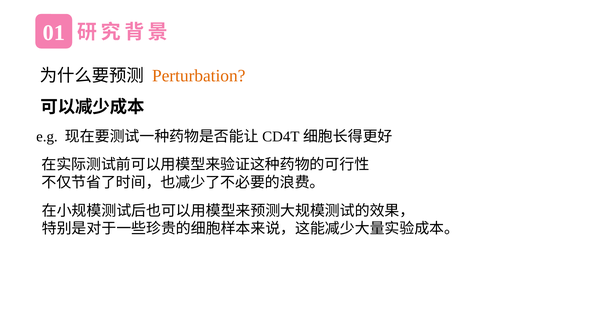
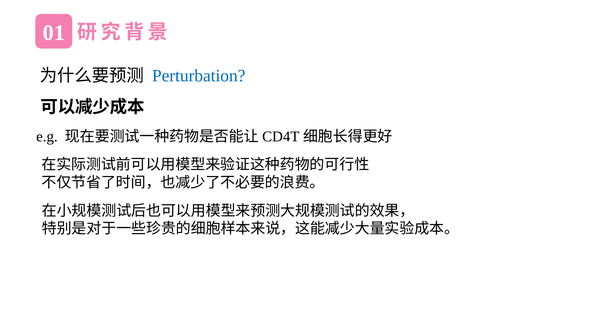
Perturbation colour: orange -> blue (199, 76)
